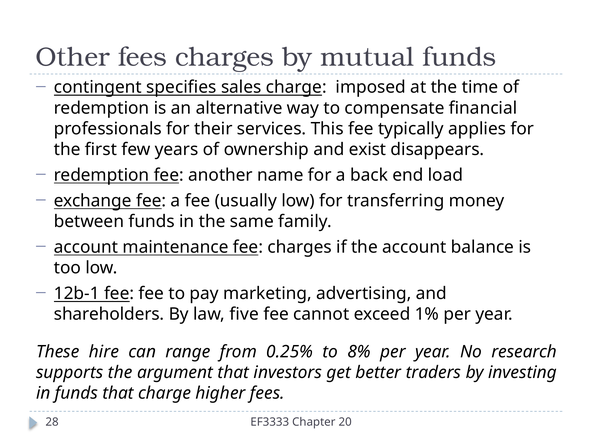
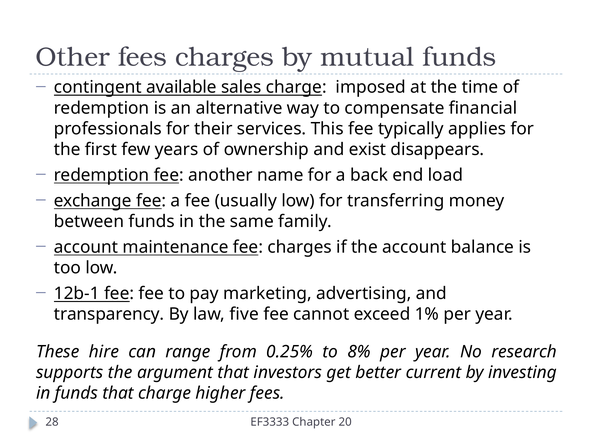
specifies: specifies -> available (181, 87)
shareholders: shareholders -> transparency (109, 314)
traders: traders -> current (434, 372)
